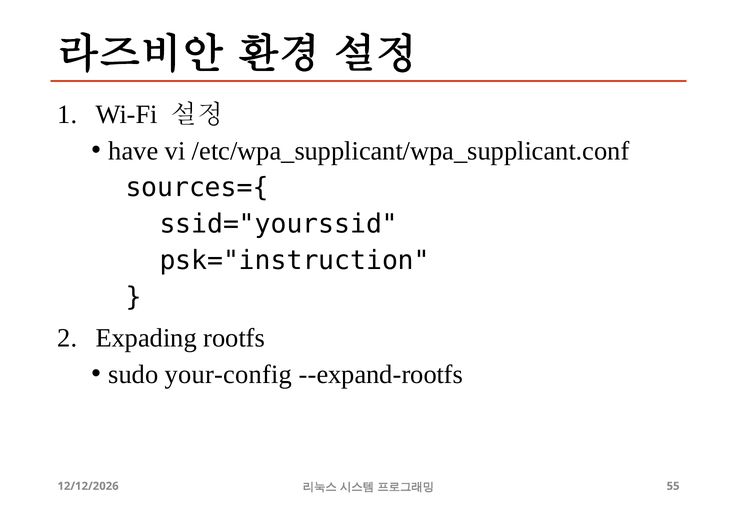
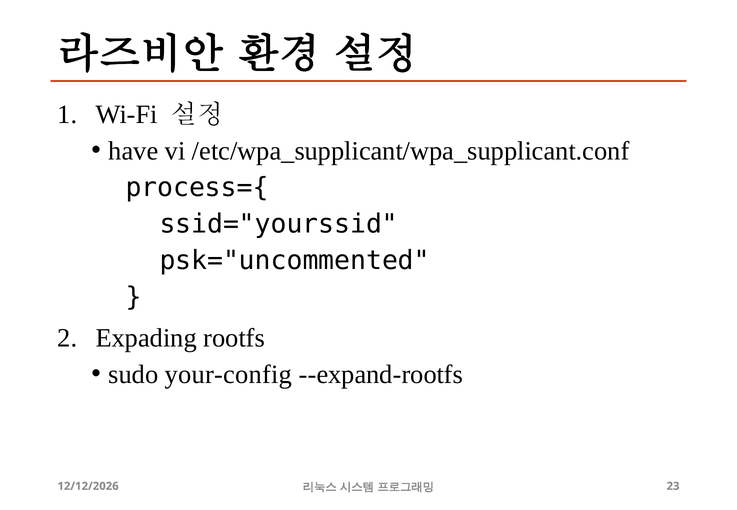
sources={: sources={ -> process={ (197, 187)
psk="instruction: psk="instruction -> psk="uncommented (295, 260)
55: 55 -> 23 (673, 486)
